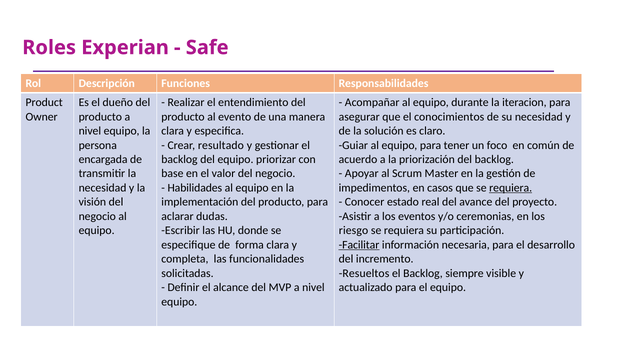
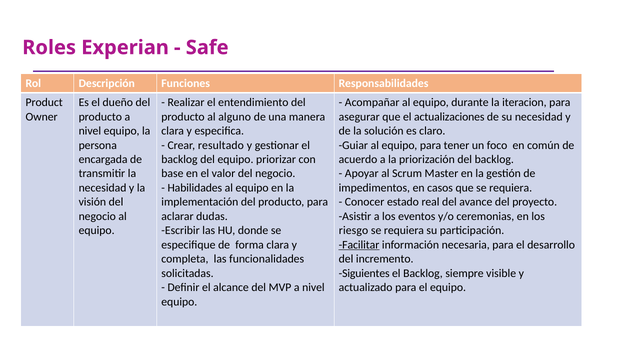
evento: evento -> alguno (235, 117)
conocimientos: conocimientos -> actualizaciones (449, 117)
requiera underline: present -> none (511, 188)
Resueltos: Resueltos -> Siguientes (364, 274)
